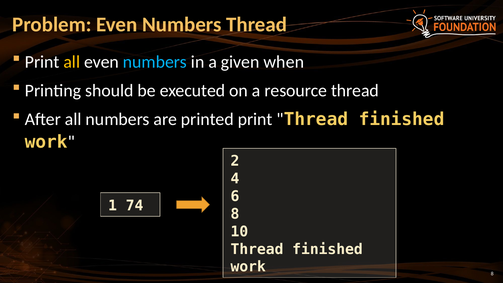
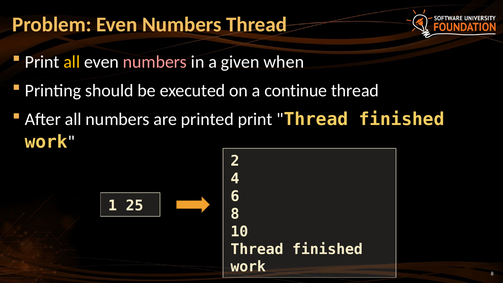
numbers colour: light blue -> pink (155, 62)
resource: resource -> continue (296, 91)
74: 74 -> 25 (135, 206)
